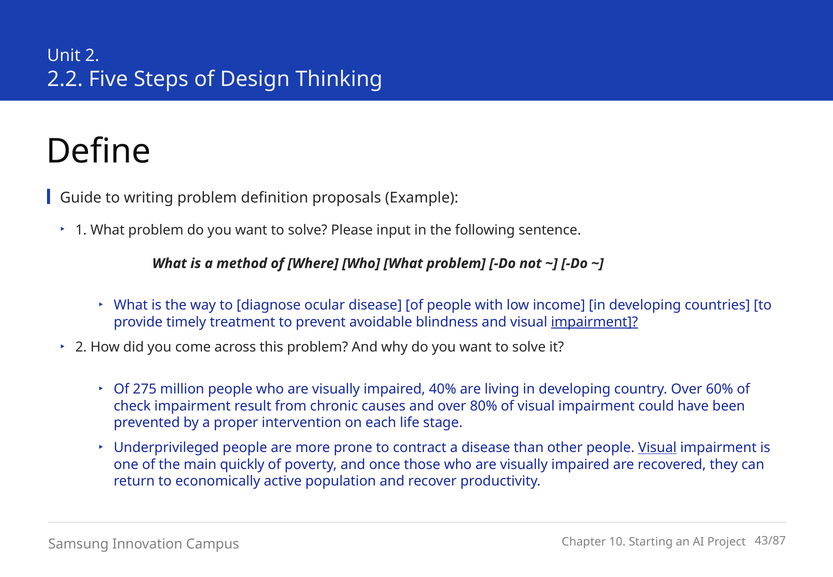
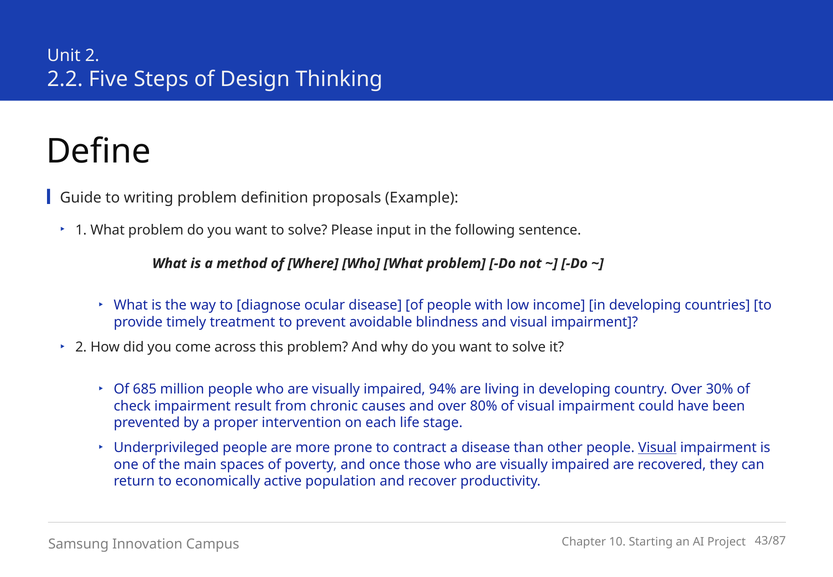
impairment underline: present -> none (594, 322)
275: 275 -> 685 (145, 389)
40%: 40% -> 94% (443, 389)
60%: 60% -> 30% (720, 389)
quickly: quickly -> spaces (242, 464)
